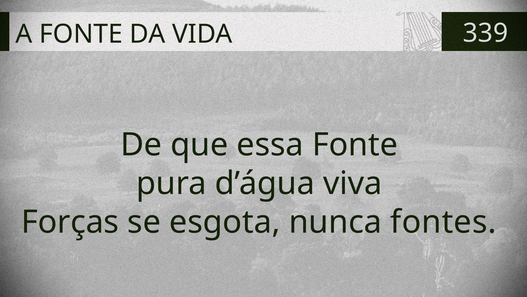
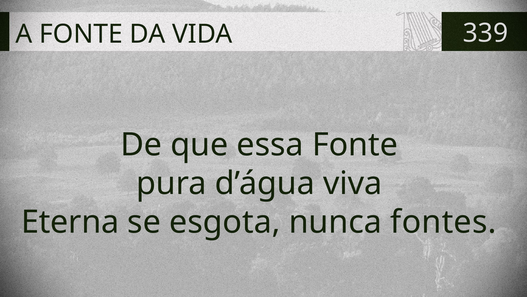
Forças: Forças -> Eterna (70, 222)
